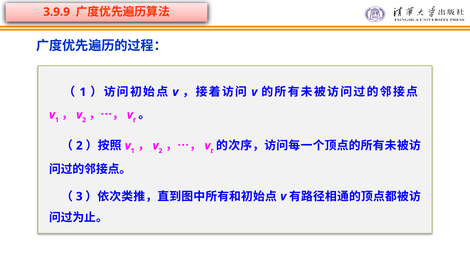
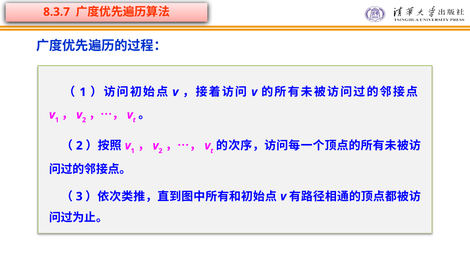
3.9.9: 3.9.9 -> 8.3.7 (57, 12)
